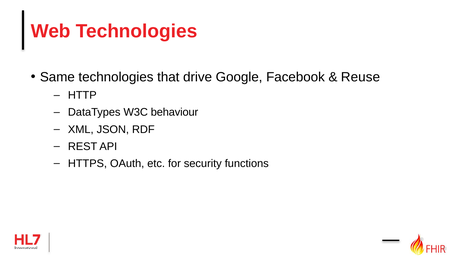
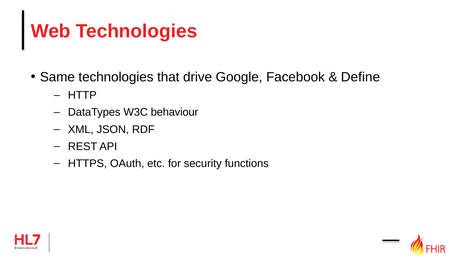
Reuse: Reuse -> Define (360, 77)
